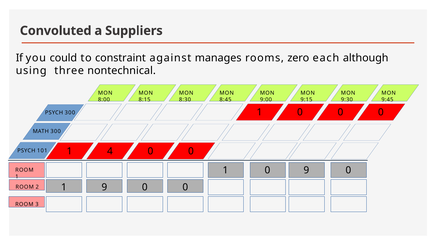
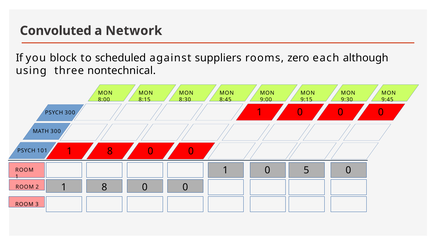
Suppliers: Suppliers -> Network (134, 31)
could: could -> block (63, 58)
constraint: constraint -> scheduled (121, 58)
manages: manages -> suppliers (218, 58)
4: 4 -> 8 (110, 151)
0 9: 9 -> 5 (306, 170)
9: 9 -> 8 (104, 187)
